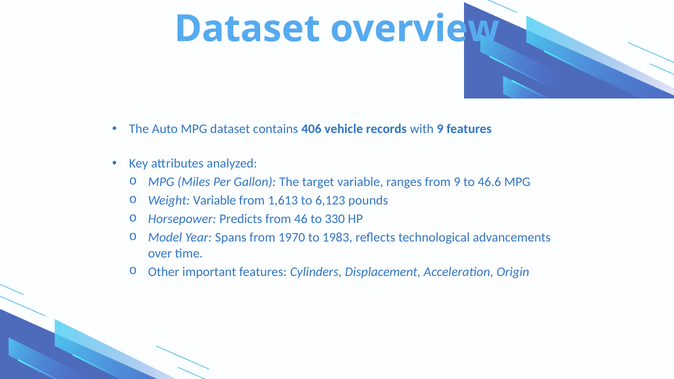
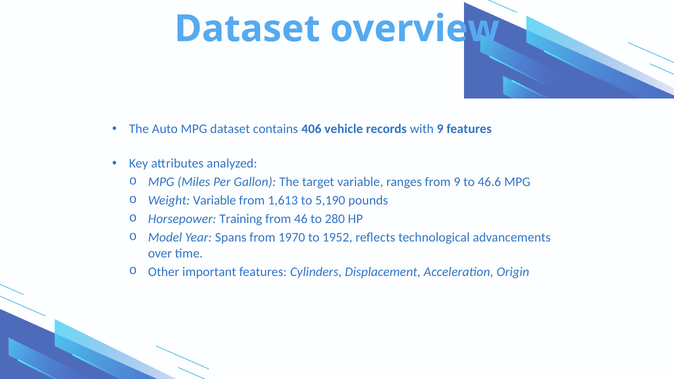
6,123: 6,123 -> 5,190 (330, 201)
Predicts: Predicts -> Training (241, 219)
330: 330 -> 280 (335, 219)
1983: 1983 -> 1952 (337, 238)
